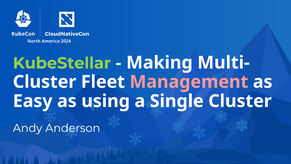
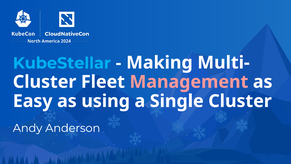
KubeStellar colour: light green -> light blue (62, 63)
